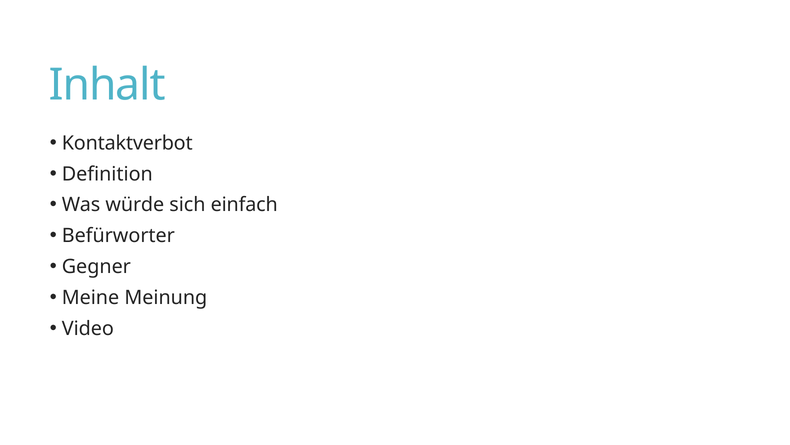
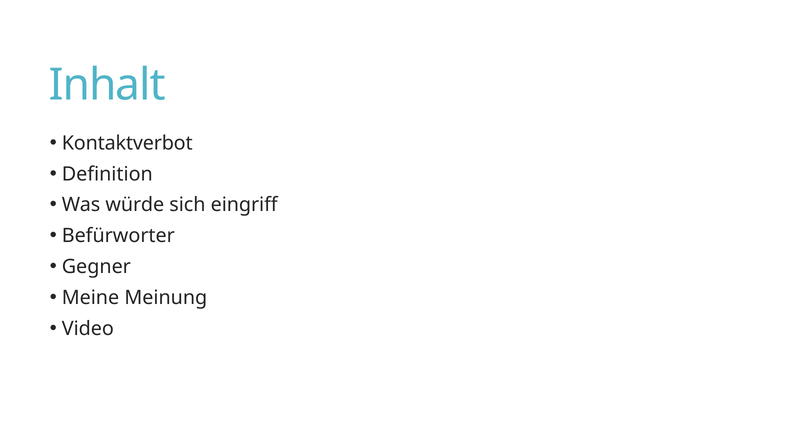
einfach: einfach -> eingriff (244, 205)
